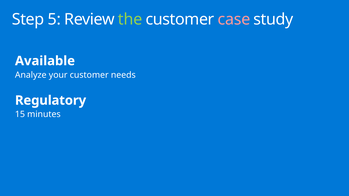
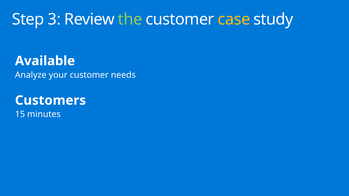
5: 5 -> 3 (54, 19)
case colour: pink -> yellow (234, 19)
Regulatory: Regulatory -> Customers (50, 101)
